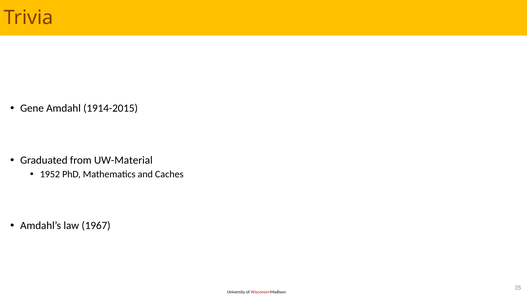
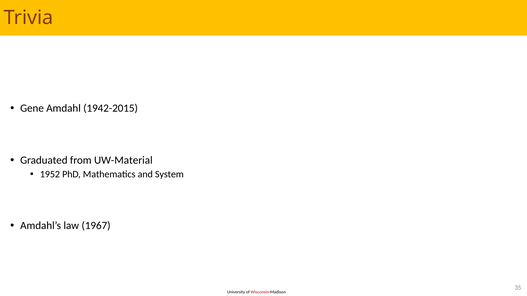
1914-2015: 1914-2015 -> 1942-2015 (111, 108)
Caches: Caches -> System (169, 175)
